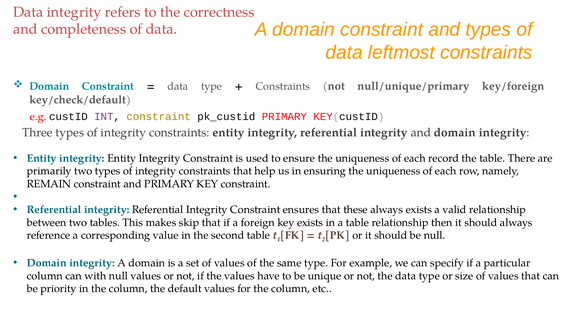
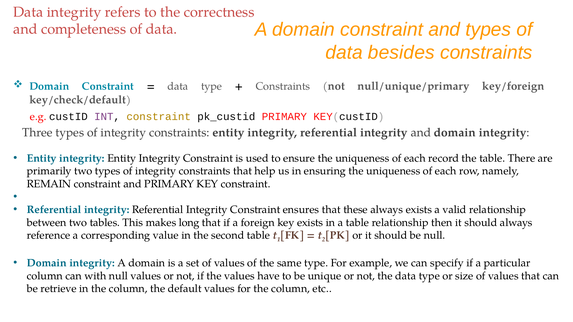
leftmost: leftmost -> besides (401, 53)
skip: skip -> long (189, 223)
priority: priority -> retrieve (59, 289)
